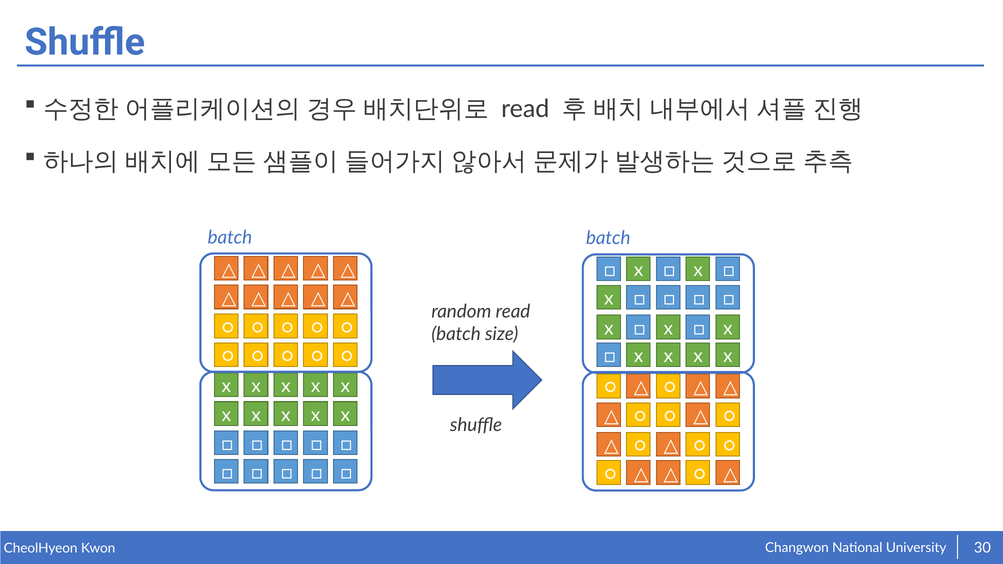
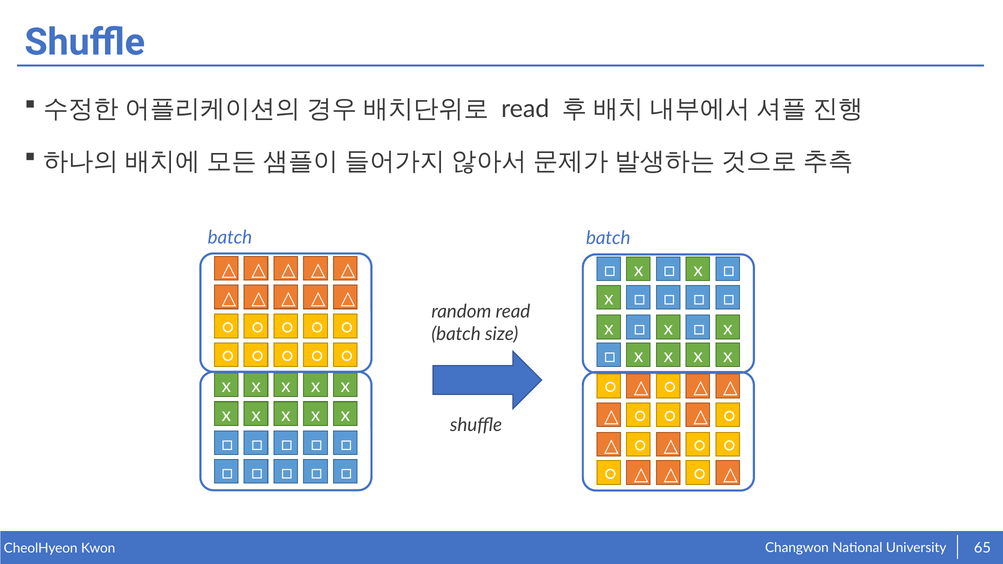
30: 30 -> 65 (982, 548)
